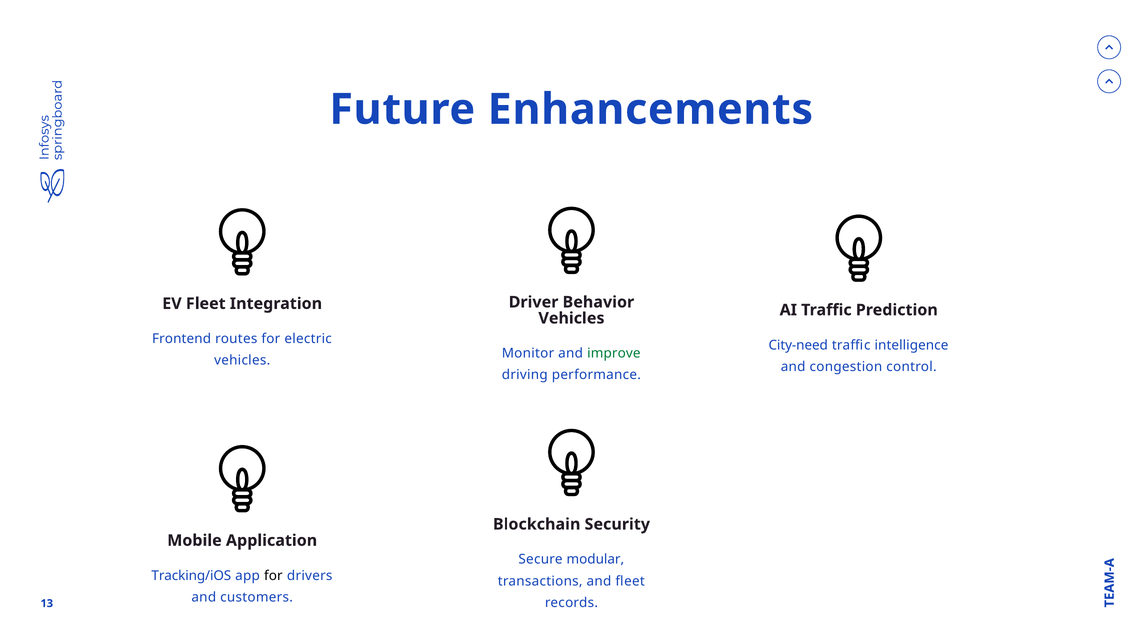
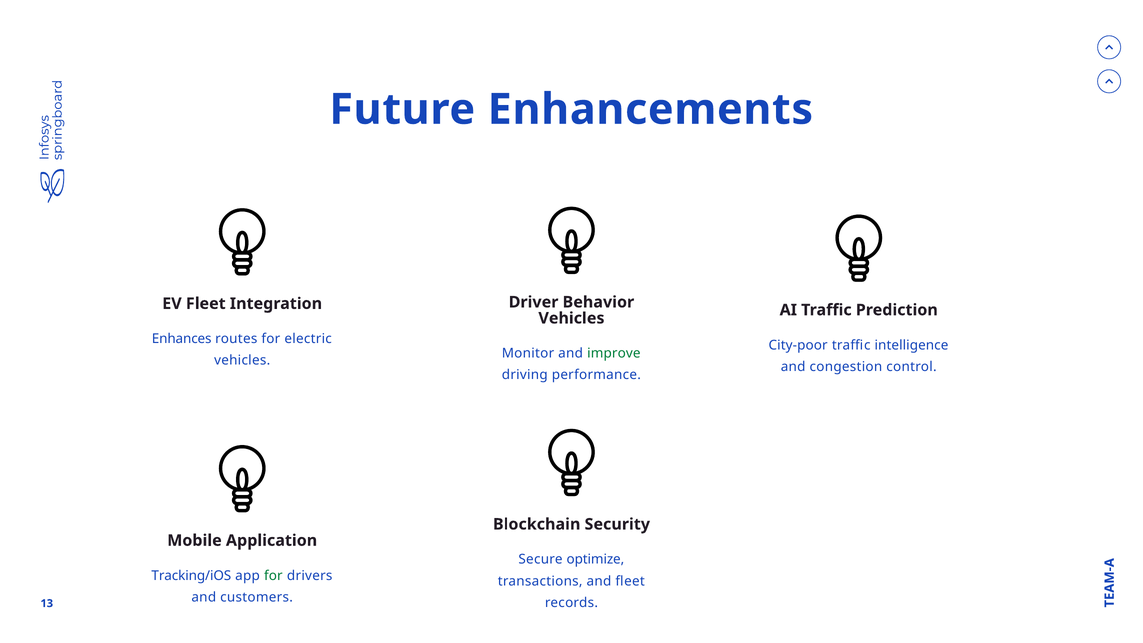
Frontend: Frontend -> Enhances (182, 339)
City-need: City-need -> City-poor (798, 345)
modular: modular -> optimize (595, 559)
for colour: black -> green (273, 576)
